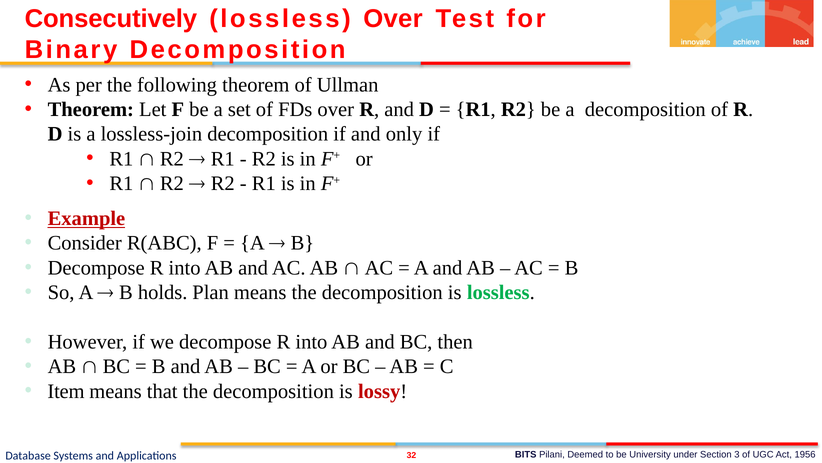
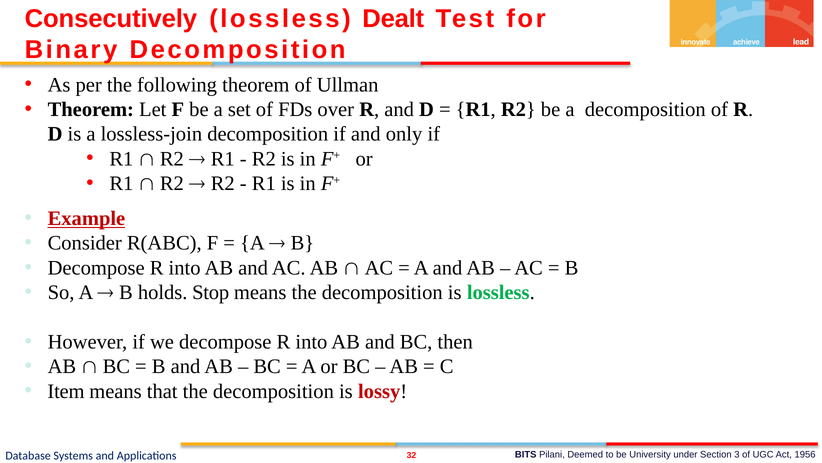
lossless Over: Over -> Dealt (393, 19)
Plan: Plan -> Stop (211, 292)
